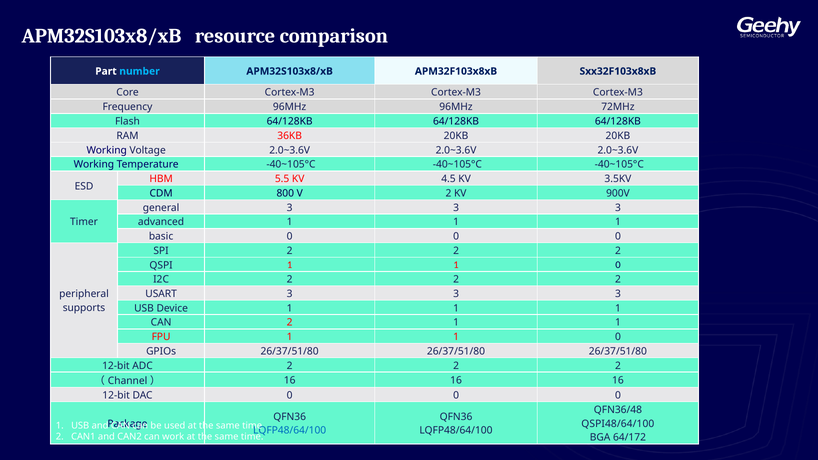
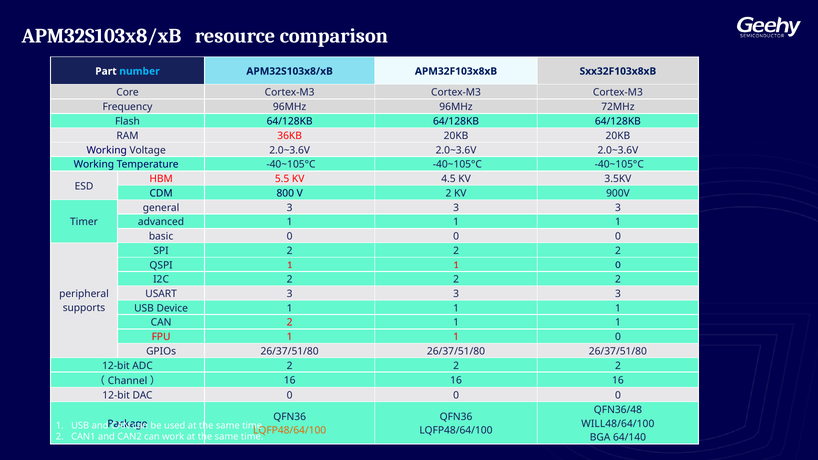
QSPI48/64/100: QSPI48/64/100 -> WILL48/64/100 (618, 424)
LQFP48/64/100 colour: blue -> orange (290, 431)
64/172: 64/172 -> 64/140 (630, 438)
